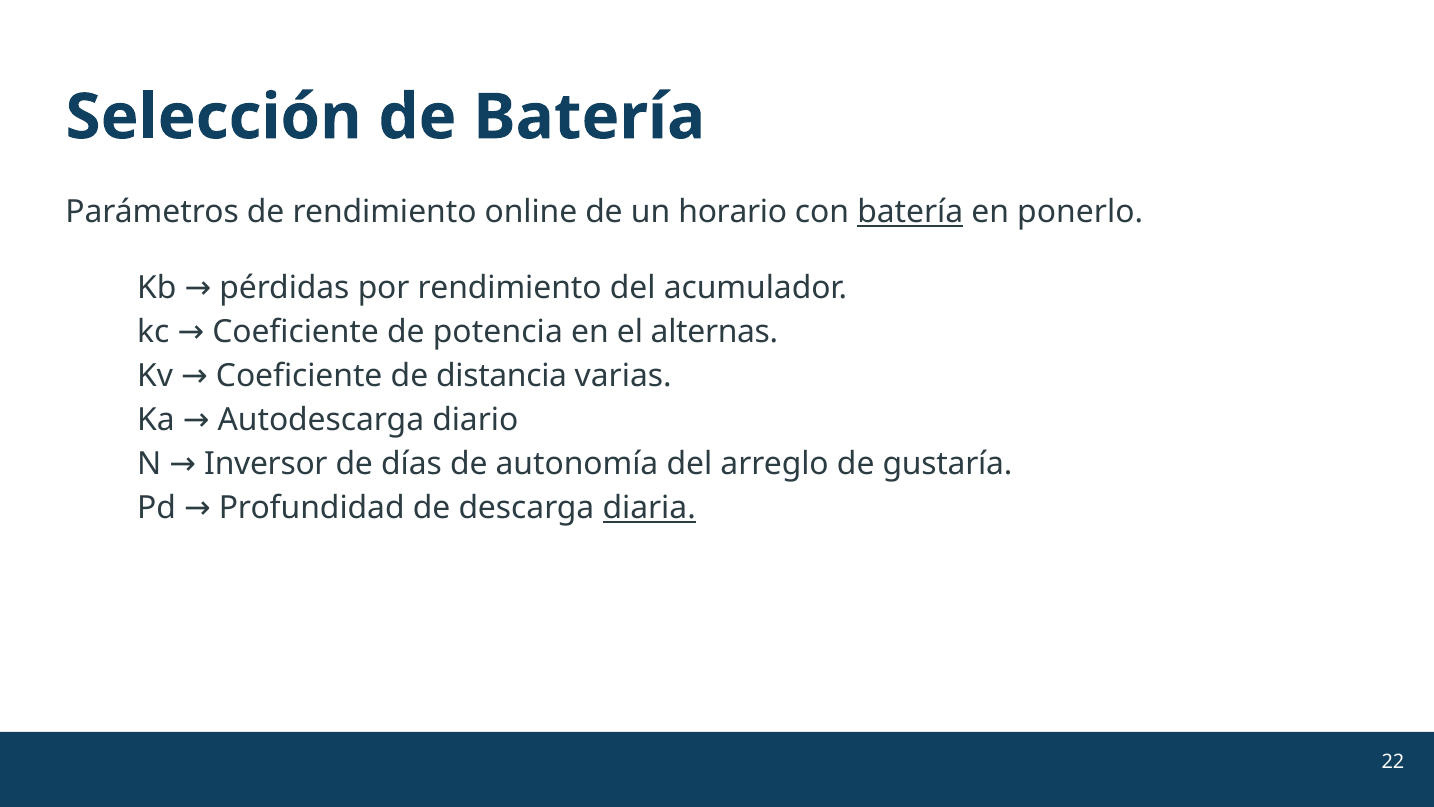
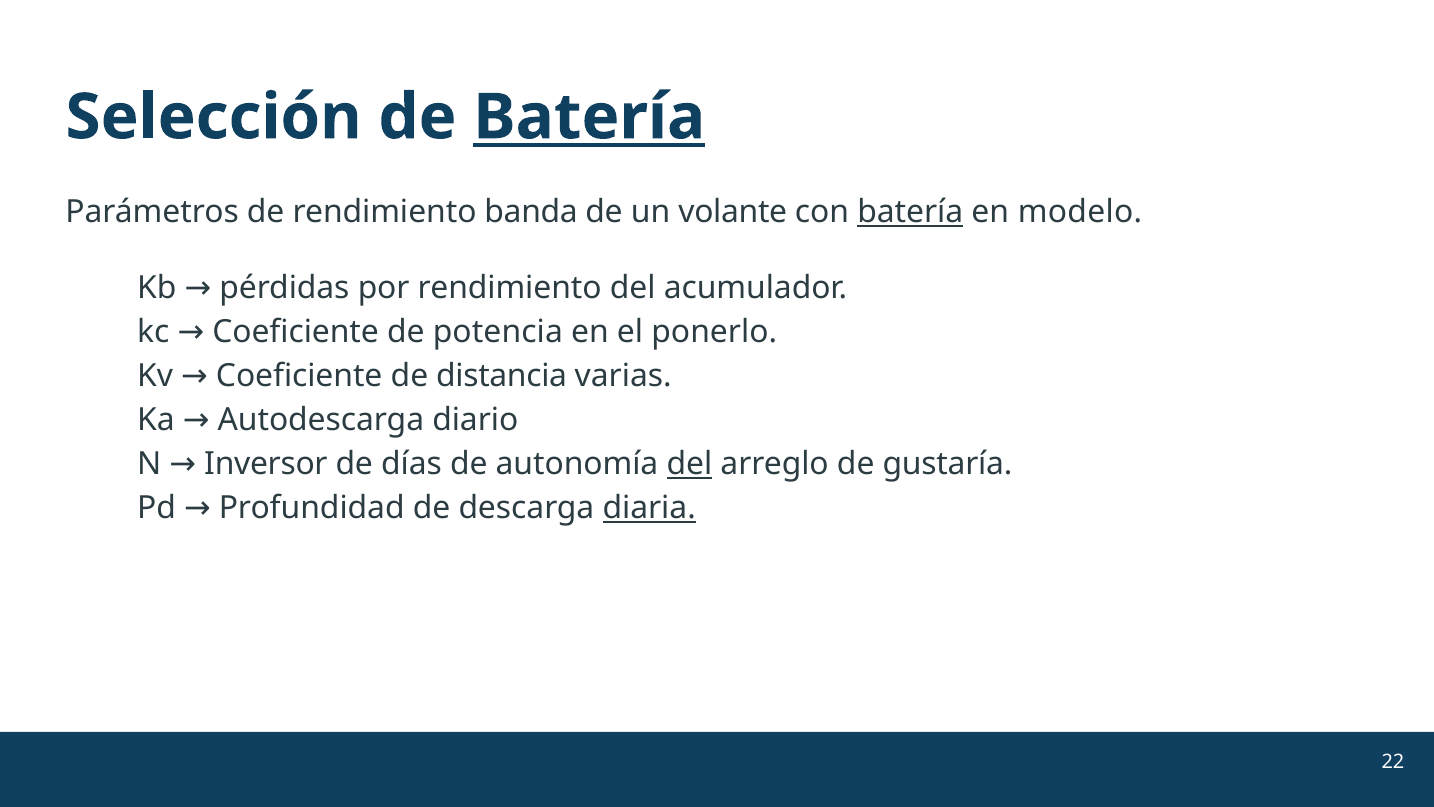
Batería underline: none -> present (589, 117)
online: online -> banda (531, 212)
horario: horario -> volante (733, 212)
ponerlo: ponerlo -> modelo (1080, 212)
alternas: alternas -> ponerlo (714, 332)
del underline: none -> present (689, 464)
